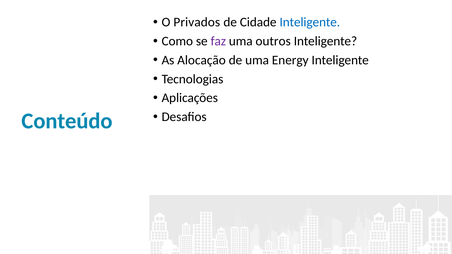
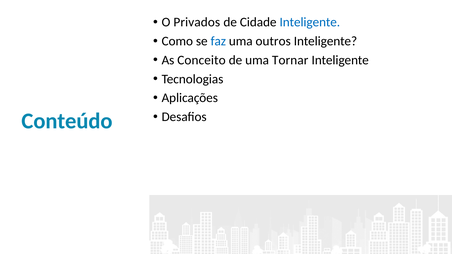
faz colour: purple -> blue (218, 41)
Alocação: Alocação -> Conceito (201, 60)
Energy: Energy -> Tornar (290, 60)
